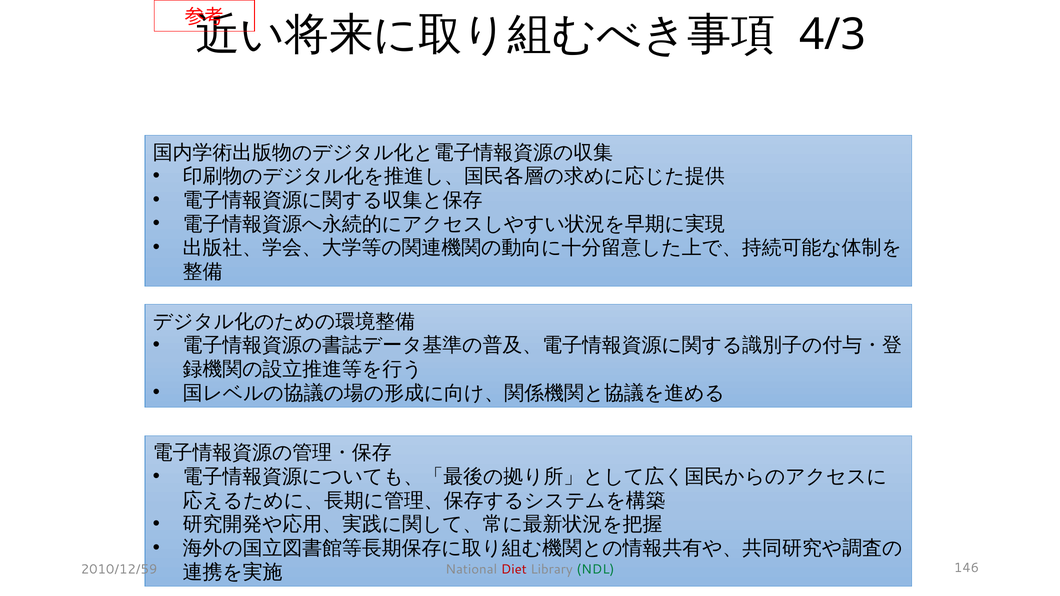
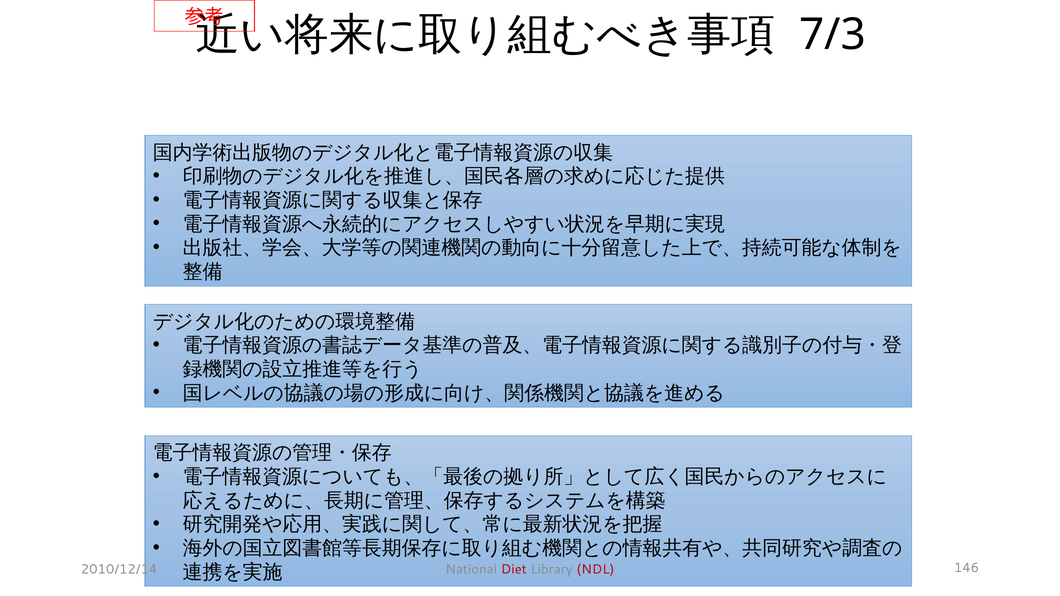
4/3: 4/3 -> 7/3 (833, 35)
2010/12/59: 2010/12/59 -> 2010/12/14 (119, 569)
NDL colour: green -> red (595, 569)
